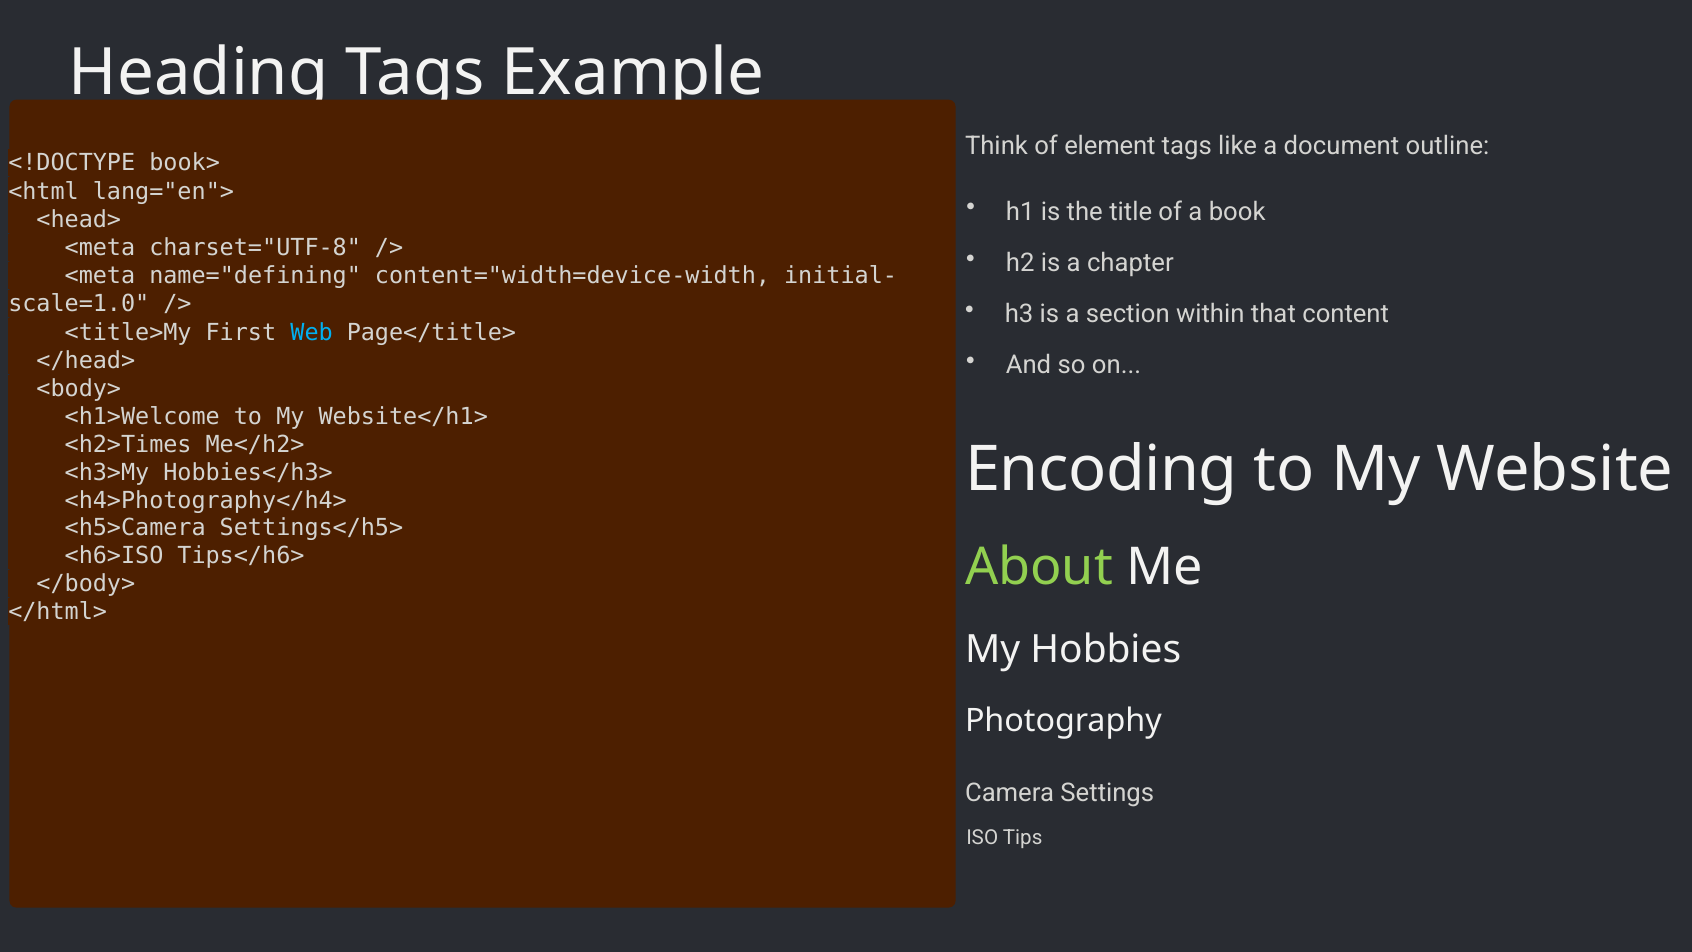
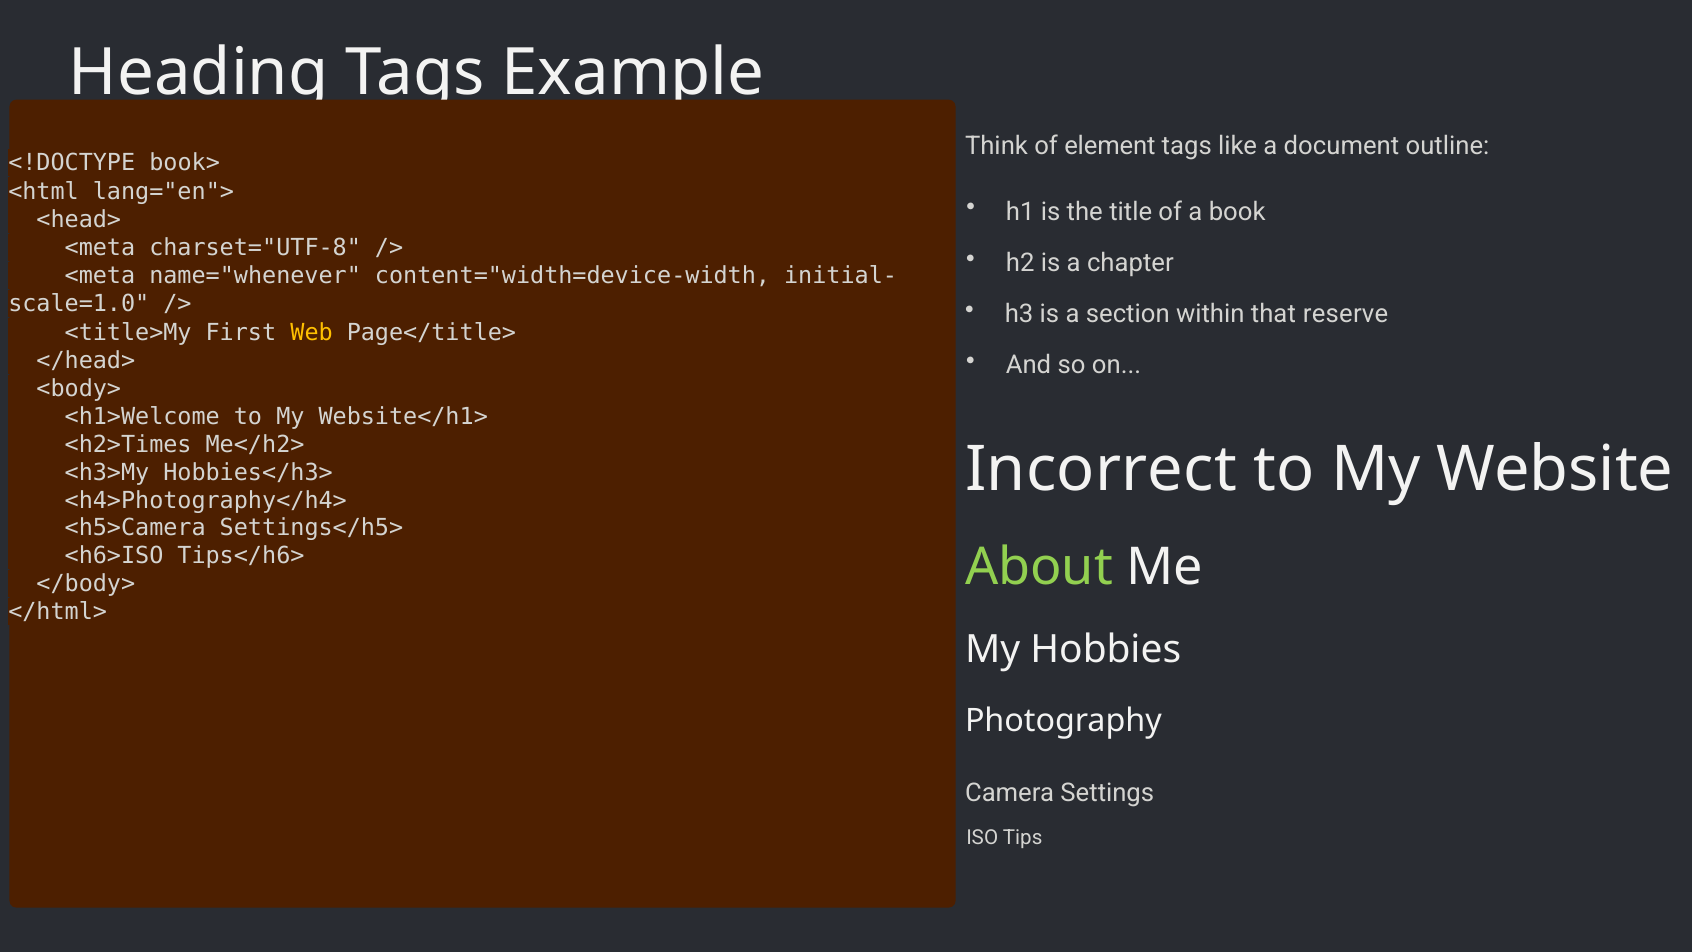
name="defining: name="defining -> name="whenever (255, 276)
content: content -> reserve (1346, 314)
Web colour: light blue -> yellow (312, 332)
Encoding: Encoding -> Incorrect (1101, 470)
